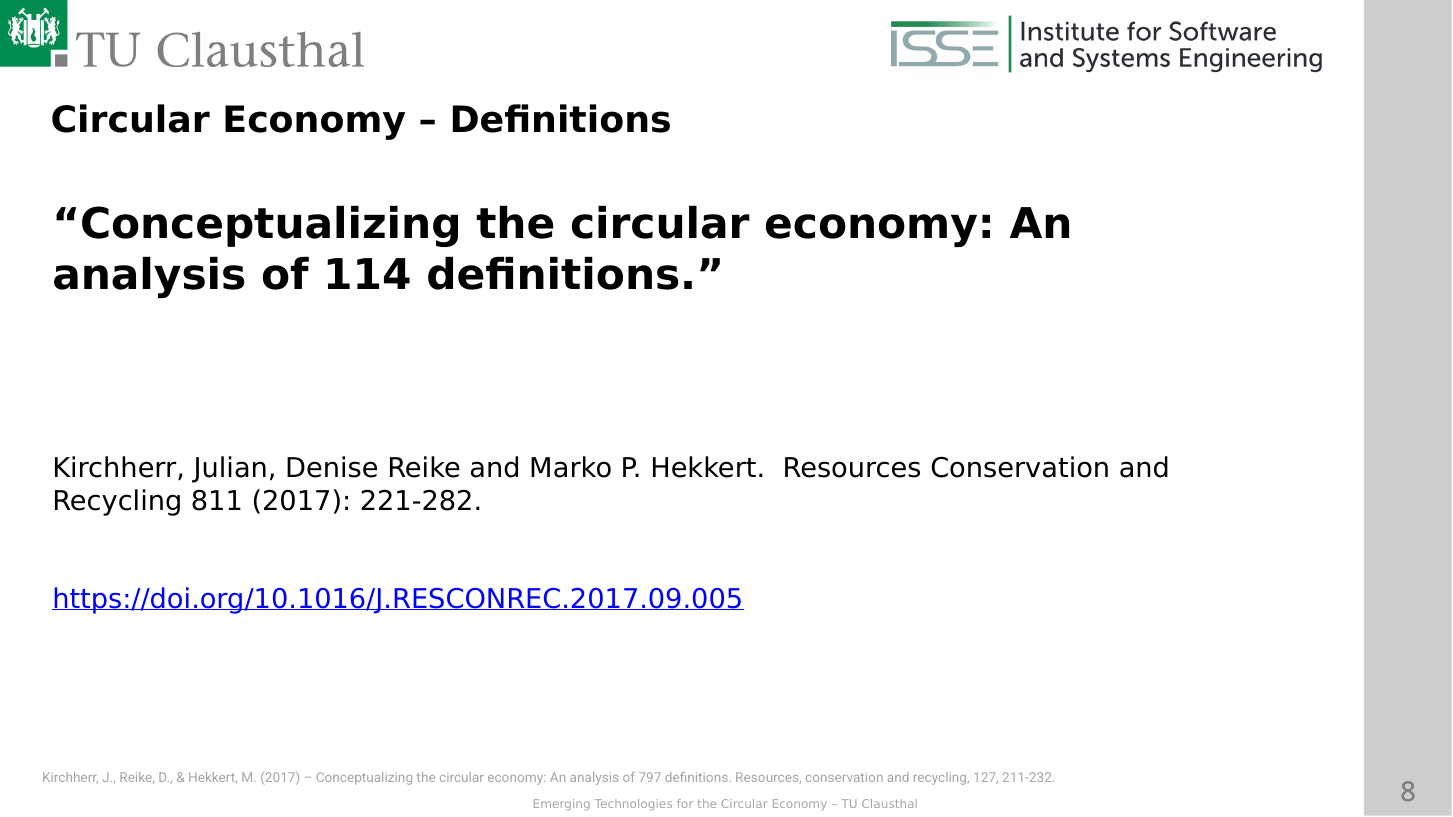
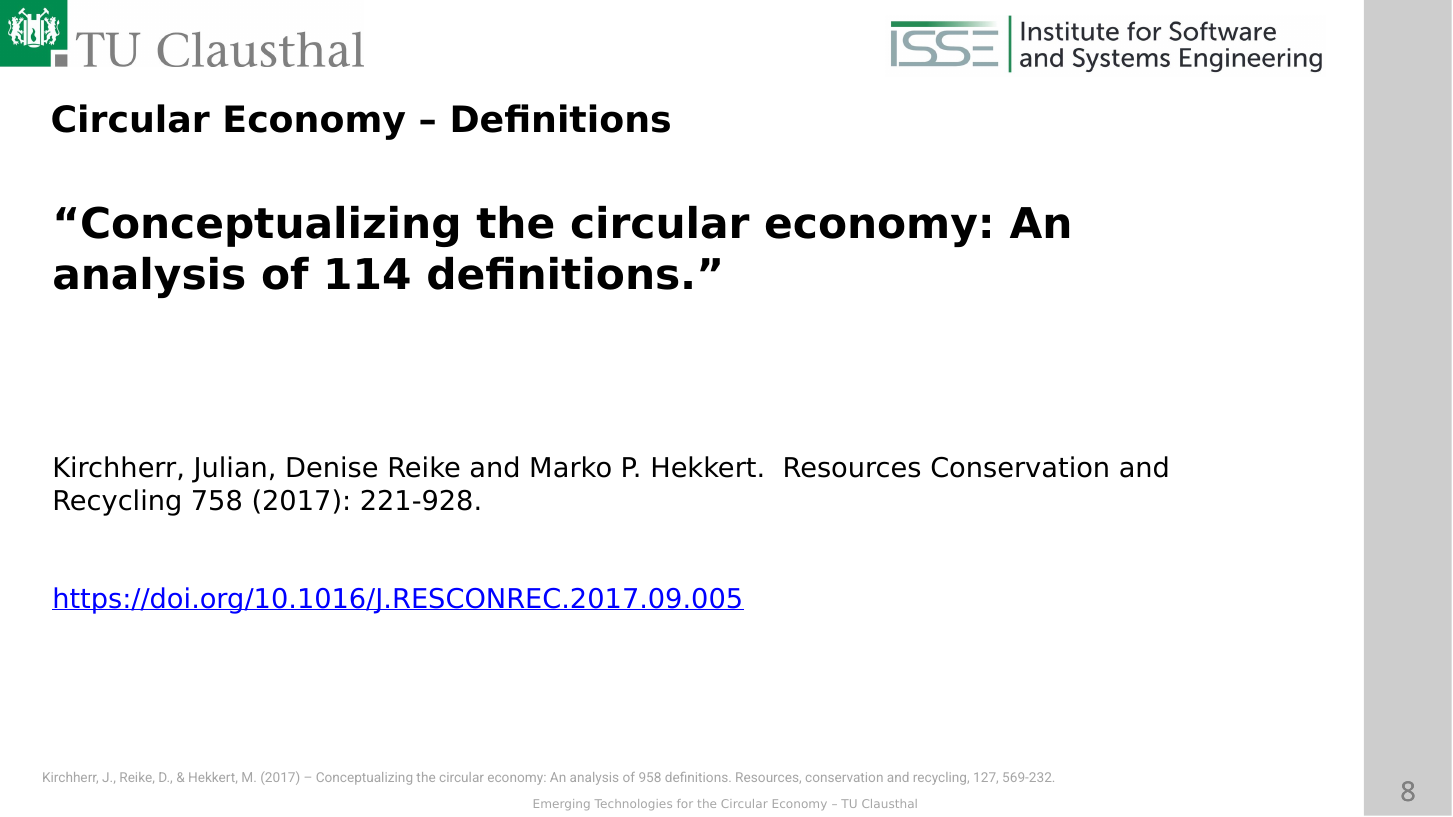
811: 811 -> 758 (217, 501)
221-282: 221-282 -> 221-928 (421, 501)
797: 797 -> 958 (650, 779)
211-232: 211-232 -> 569-232 (1029, 779)
